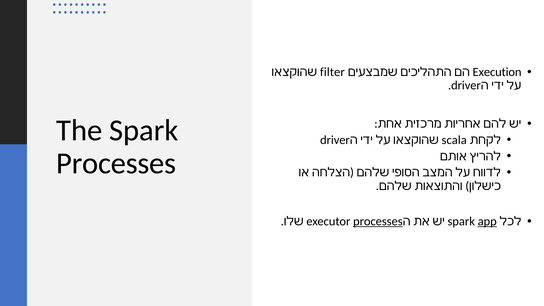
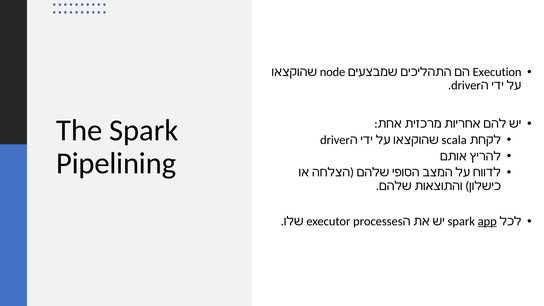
filter: filter -> node (333, 72)
Processes: Processes -> Pipelining (116, 163)
processes underline: present -> none (378, 221)
